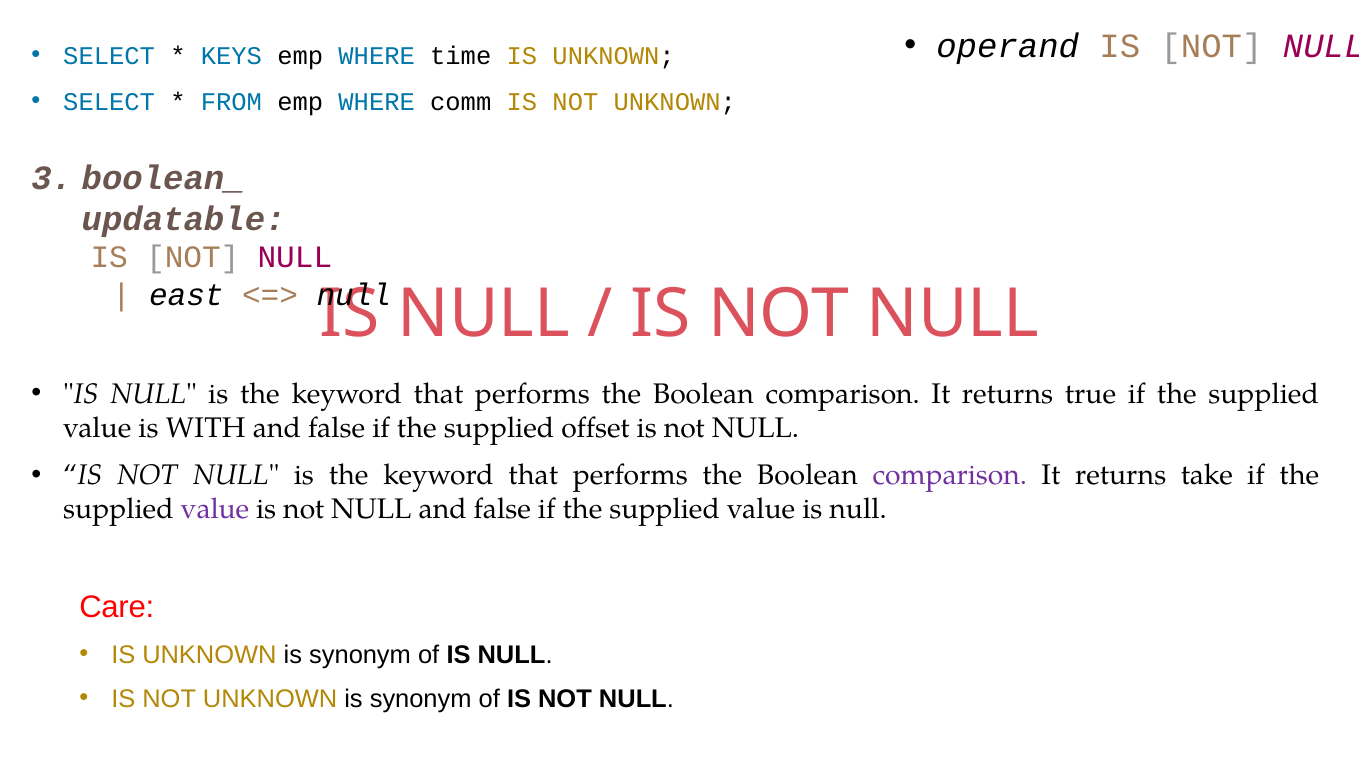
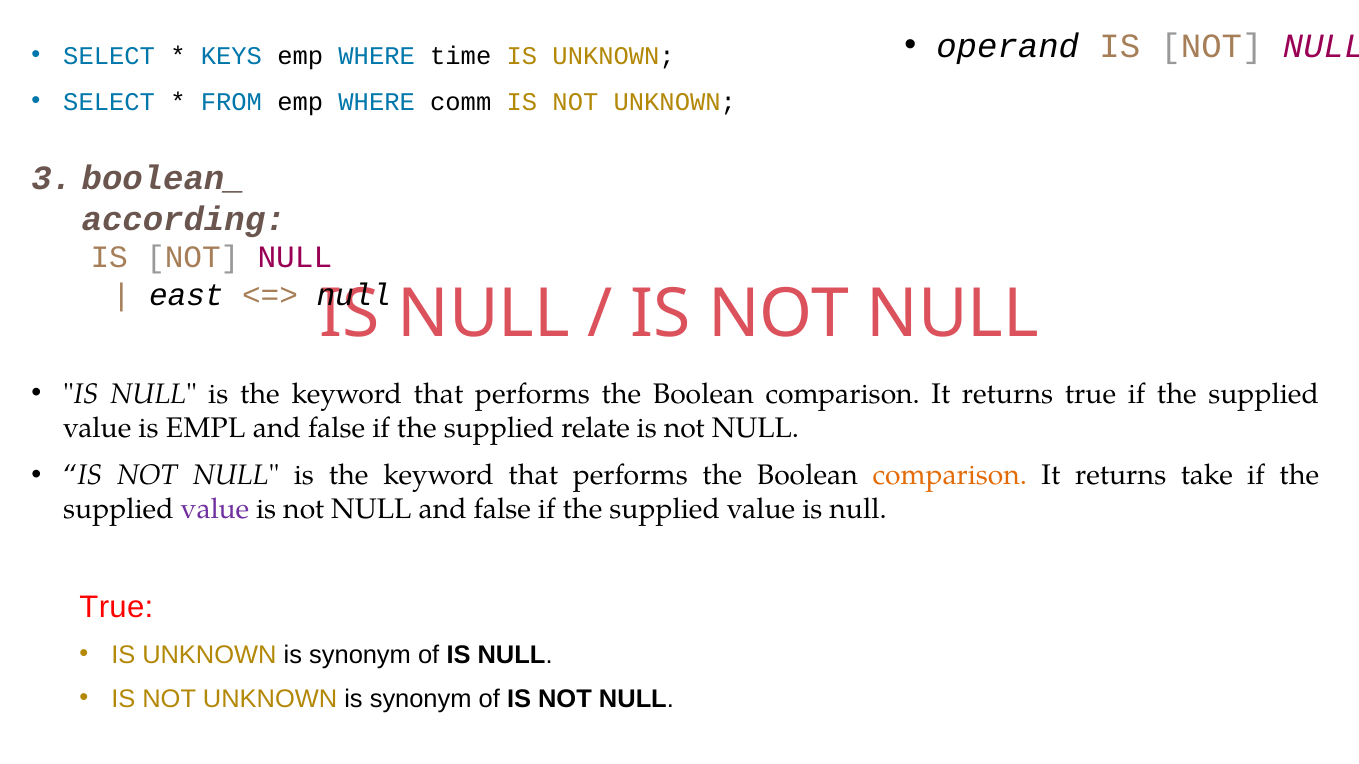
updatable: updatable -> according (184, 219)
WITH: WITH -> EMPL (206, 428)
offset: offset -> relate (596, 428)
comparison colour: purple -> orange (950, 476)
Care: Care -> True (116, 608)
